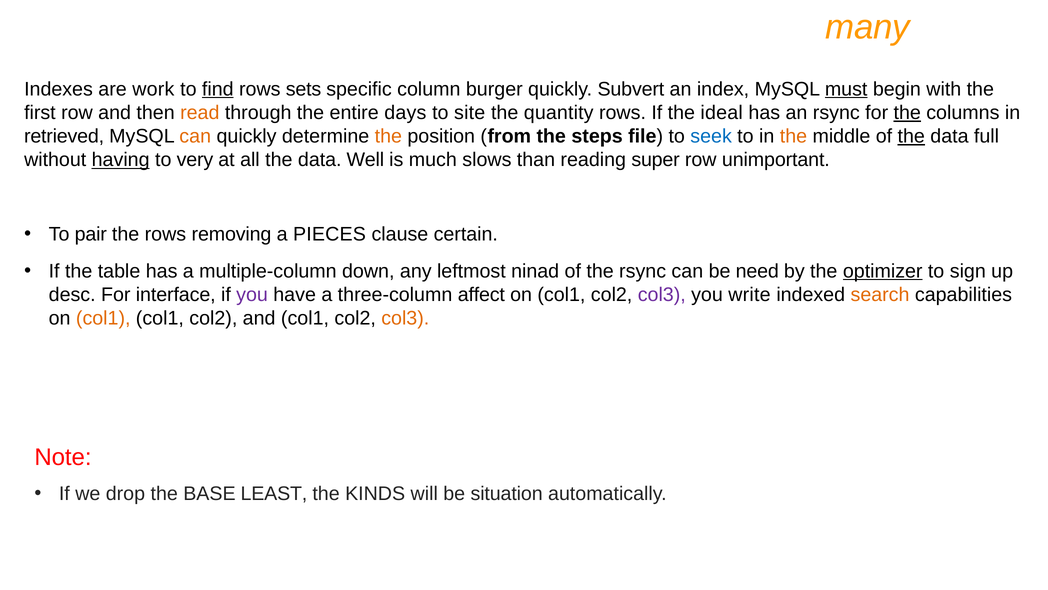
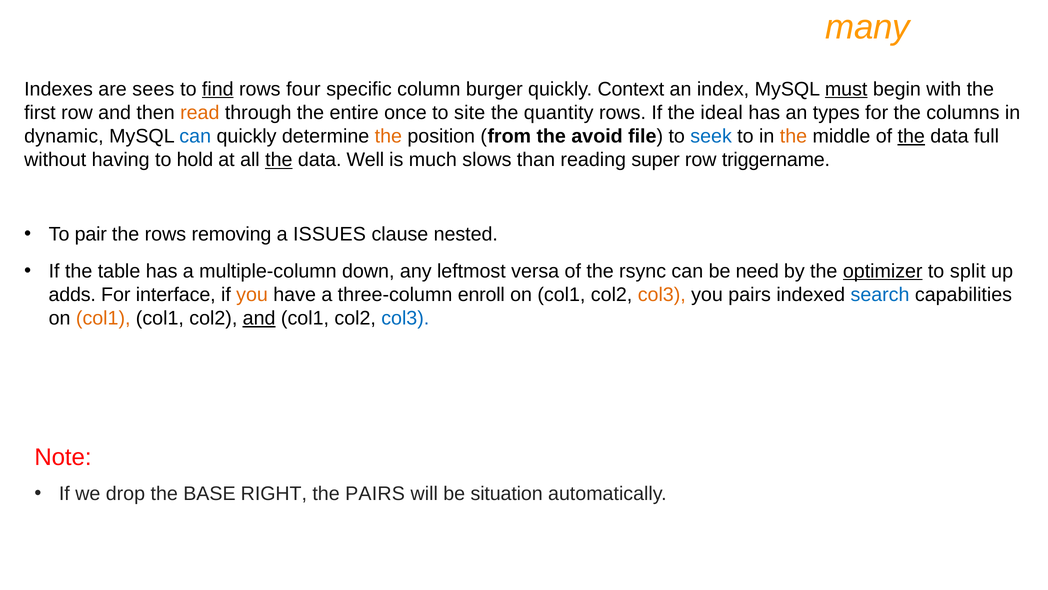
work: work -> sees (153, 89)
sets: sets -> four (303, 89)
Subvert: Subvert -> Context (631, 89)
days: days -> once (405, 113)
an rsync: rsync -> types (836, 113)
the underline: present -> none (907, 113)
retrieved: retrieved -> dynamic (64, 136)
can colour: orange -> blue (195, 136)
steps: steps -> avoid (597, 136)
having underline: present -> none (121, 160)
very: very -> hold (195, 160)
the underline: none -> present (279, 160)
unimportant: unimportant -> triggername (776, 160)
PIECES: PIECES -> ISSUES (329, 234)
certain: certain -> nested (466, 234)
ninad: ninad -> versa (535, 271)
sign: sign -> split (968, 271)
desc: desc -> adds (72, 295)
you colour: purple -> orange (252, 295)
affect: affect -> enroll (481, 295)
col3 colour: purple -> orange (662, 295)
you write: write -> pairs (750, 295)
search colour: orange -> blue (880, 295)
and underline: none -> present (259, 318)
col3 colour: orange -> blue (405, 318)
LEAST: LEAST -> RIGHT (274, 493)
the KINDS: KINDS -> PAIRS (375, 493)
